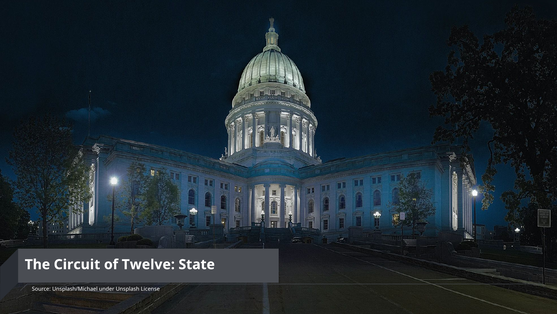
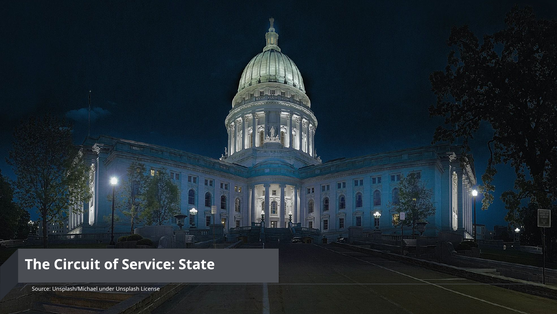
Twelve: Twelve -> Service (148, 264)
